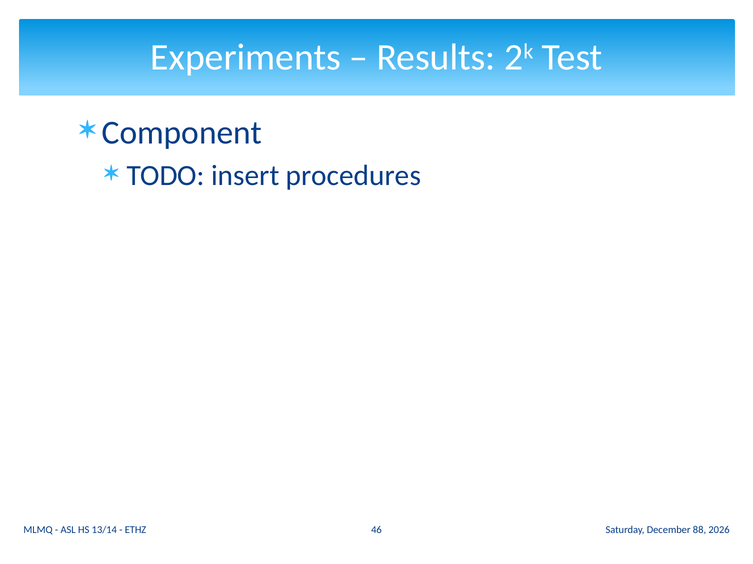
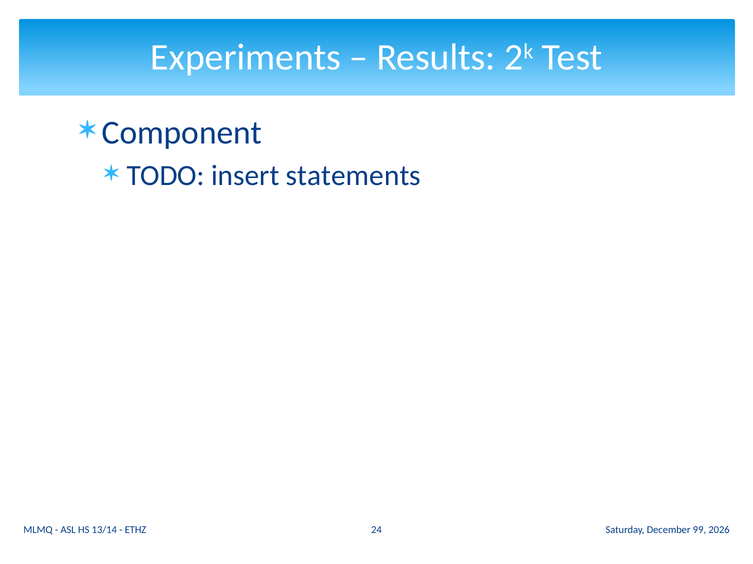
procedures: procedures -> statements (353, 176)
46: 46 -> 24 (376, 530)
88: 88 -> 99 (699, 530)
